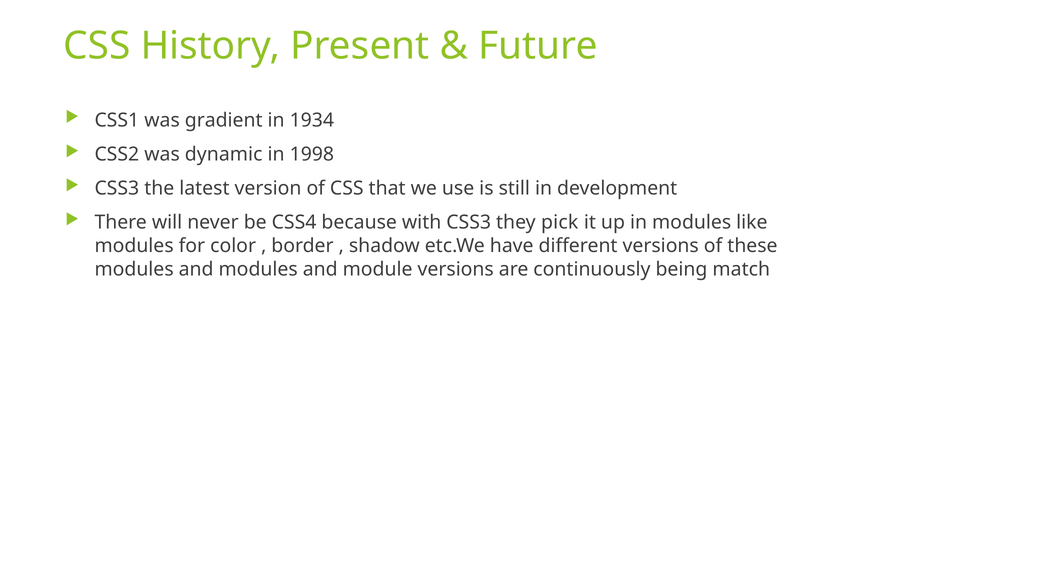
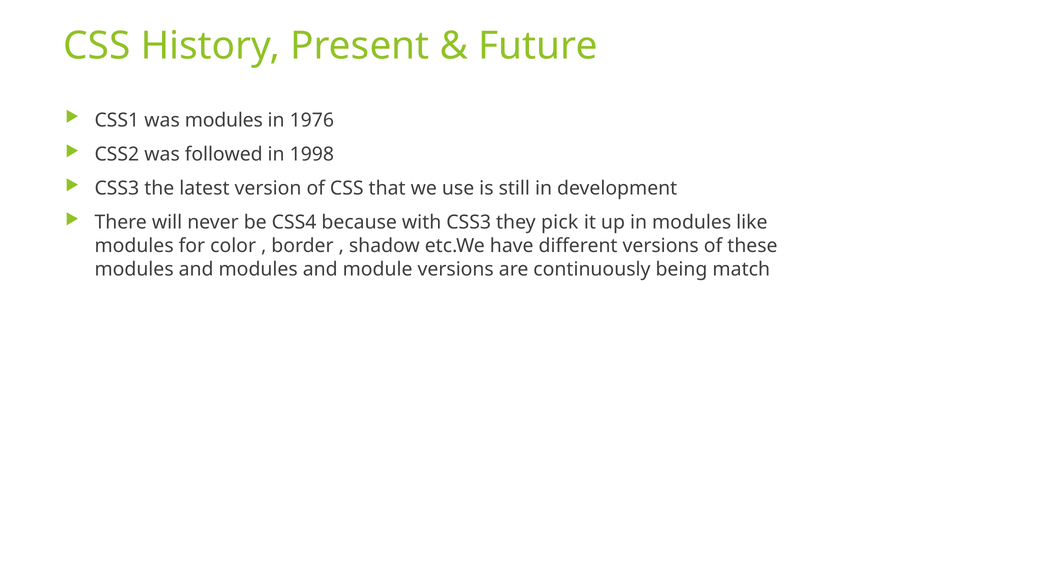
was gradient: gradient -> modules (224, 120)
1934: 1934 -> 1976 (312, 120)
dynamic: dynamic -> followed (224, 154)
